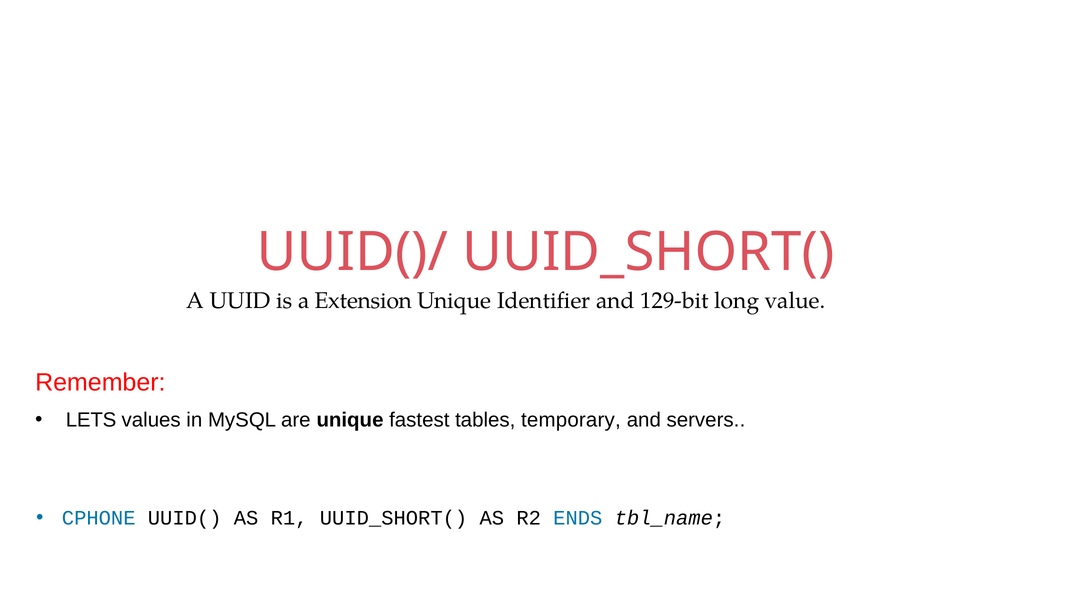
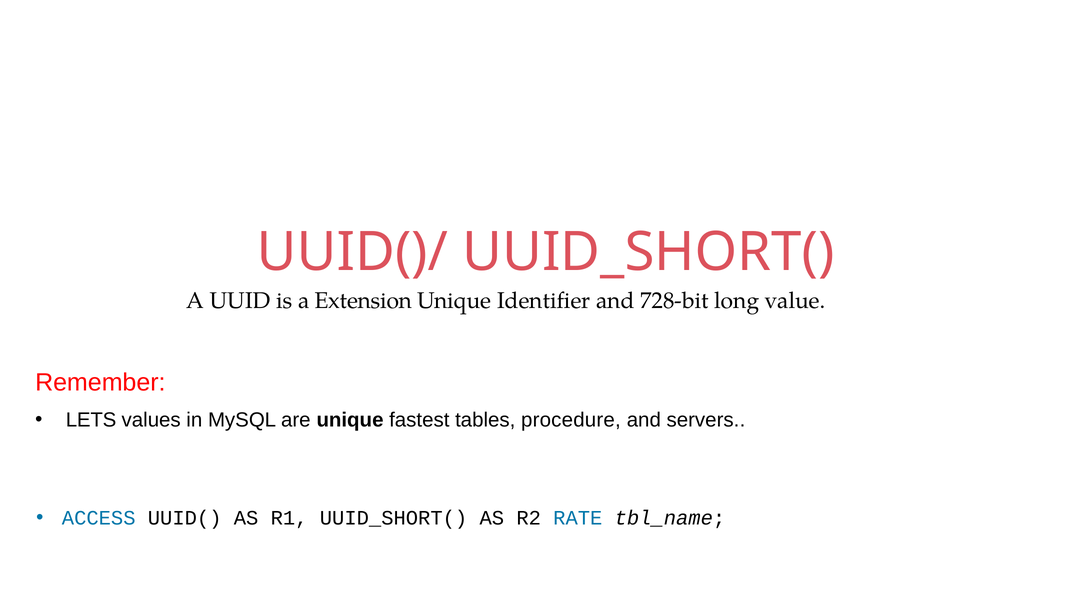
129-bit: 129-bit -> 728-bit (674, 301)
temporary: temporary -> procedure (571, 420)
CPHONE: CPHONE -> ACCESS (99, 518)
ENDS: ENDS -> RATE (578, 518)
